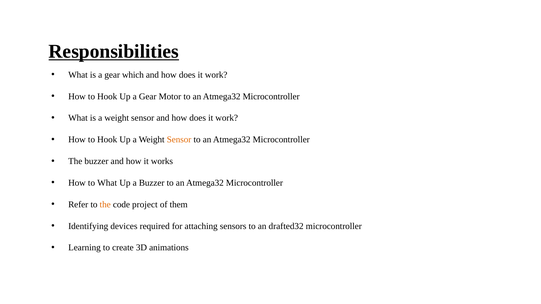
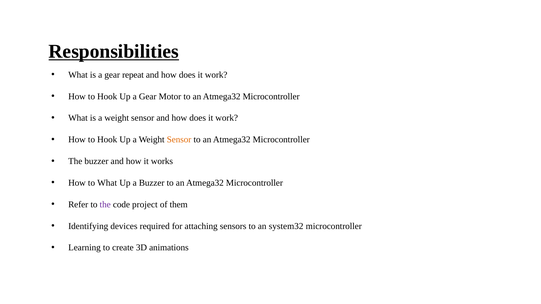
which: which -> repeat (133, 75)
the colour: orange -> purple (105, 205)
drafted32: drafted32 -> system32 (286, 226)
